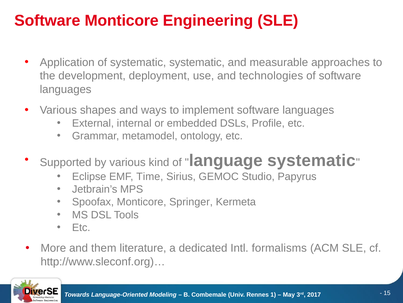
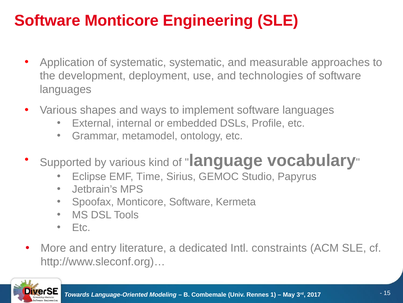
language systematic: systematic -> vocabulary (311, 160)
Monticore Springer: Springer -> Software (191, 202)
them: them -> entry (104, 248)
formalisms: formalisms -> constraints (279, 248)
